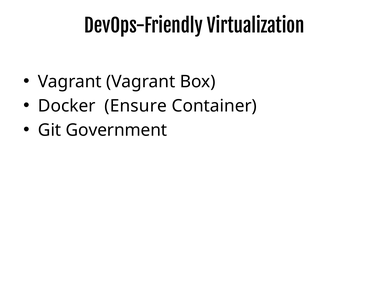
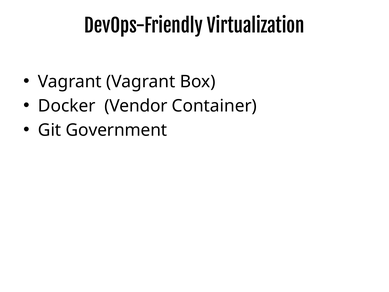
Ensure: Ensure -> Vendor (136, 106)
